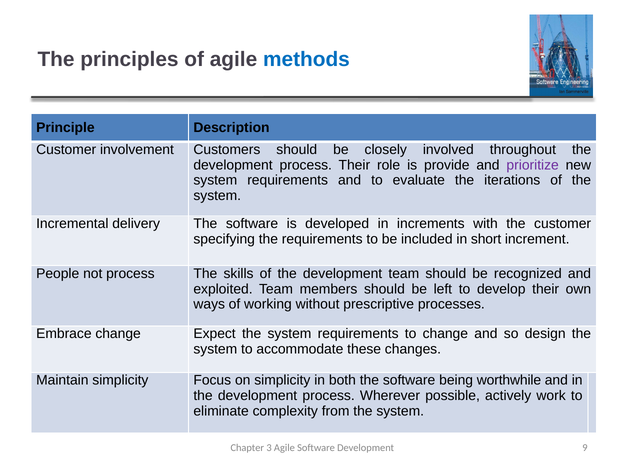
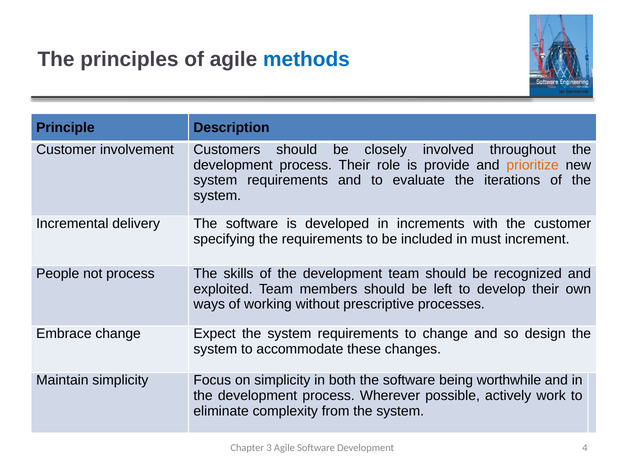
prioritize colour: purple -> orange (533, 165)
short: short -> must (486, 239)
9: 9 -> 4 (585, 448)
